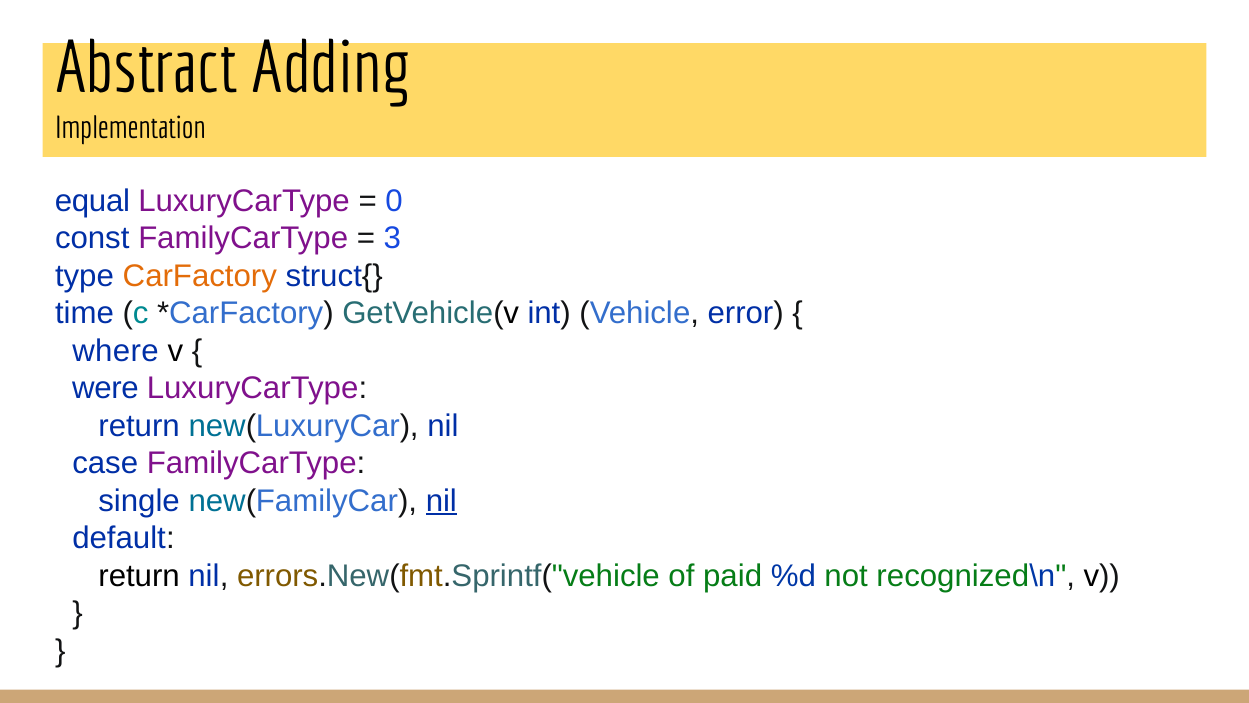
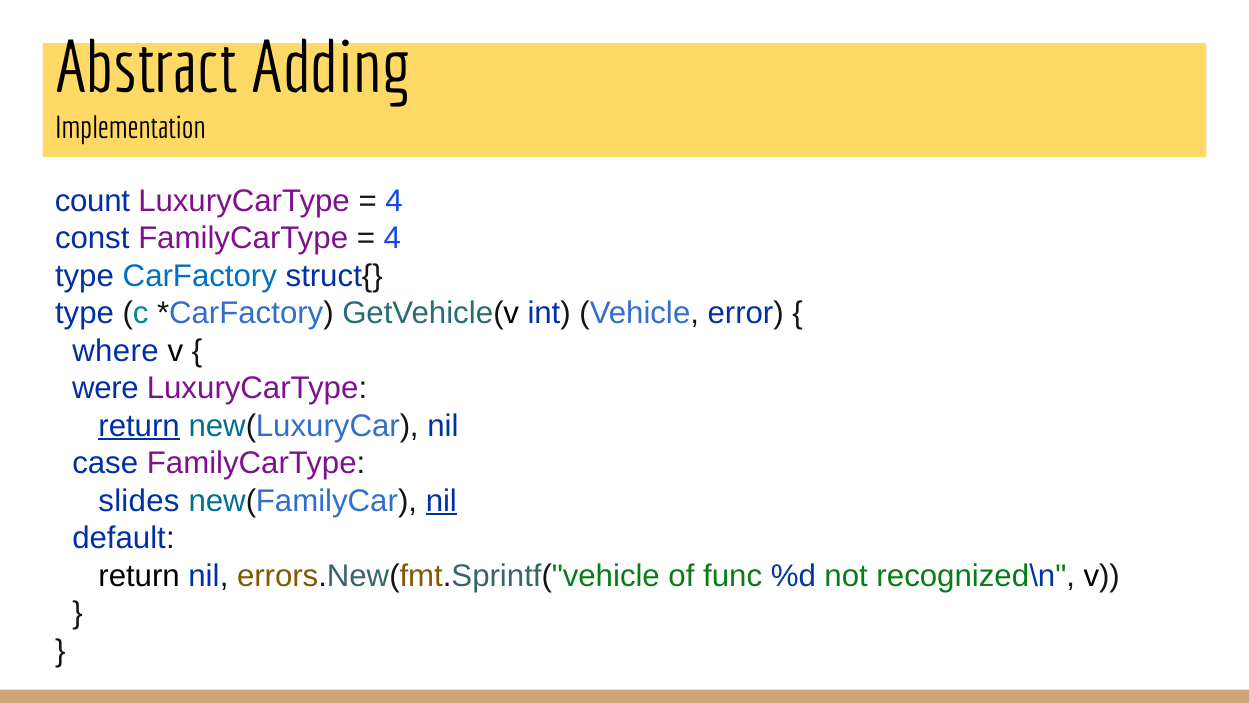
equal: equal -> count (92, 201)
0: 0 -> 4 (394, 201)
3: 3 -> 4 (392, 238)
CarFactory colour: orange -> blue (200, 276)
time: time -> type (85, 313)
return underline: none -> present (139, 426)
single: single -> slides (139, 501)
paid: paid -> func (733, 575)
